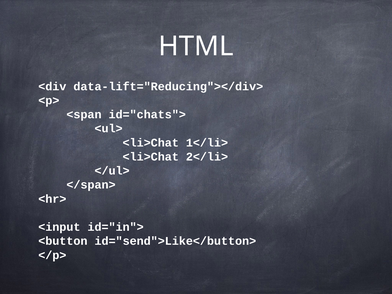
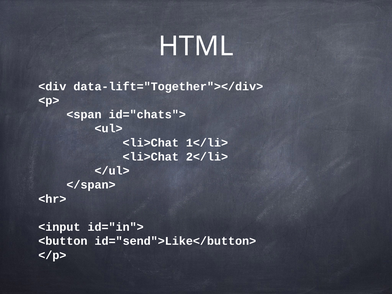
data-lift="Reducing"></div>: data-lift="Reducing"></div> -> data-lift="Together"></div> (168, 86)
